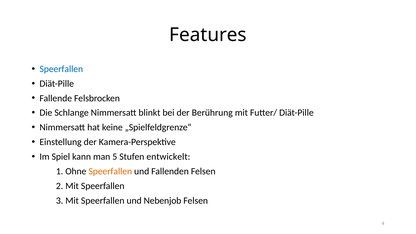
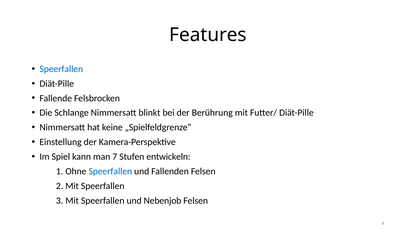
5: 5 -> 7 (115, 157)
entwickelt: entwickelt -> entwickeln (168, 157)
Speerfallen colour: orange -> blue (110, 171)
